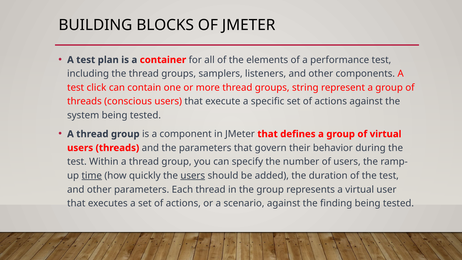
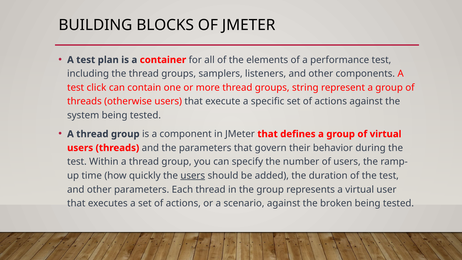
conscious: conscious -> otherwise (128, 101)
time underline: present -> none (92, 176)
finding: finding -> broken (336, 203)
